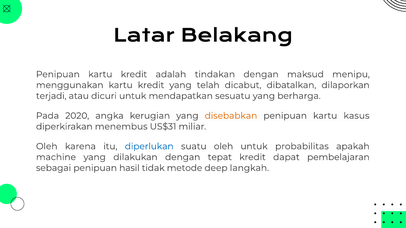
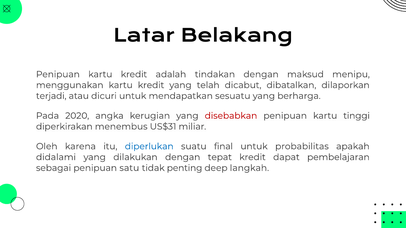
disebabkan colour: orange -> red (231, 116)
kasus: kasus -> tinggi (357, 116)
suatu oleh: oleh -> final (223, 147)
machine: machine -> didalami (56, 157)
hasil: hasil -> satu (129, 168)
metode: metode -> penting (185, 168)
